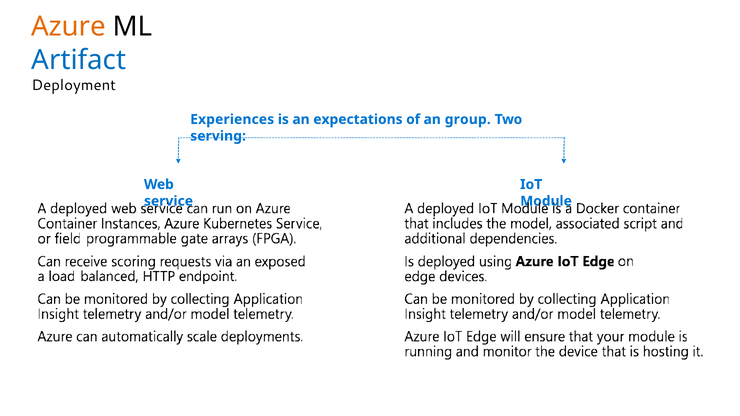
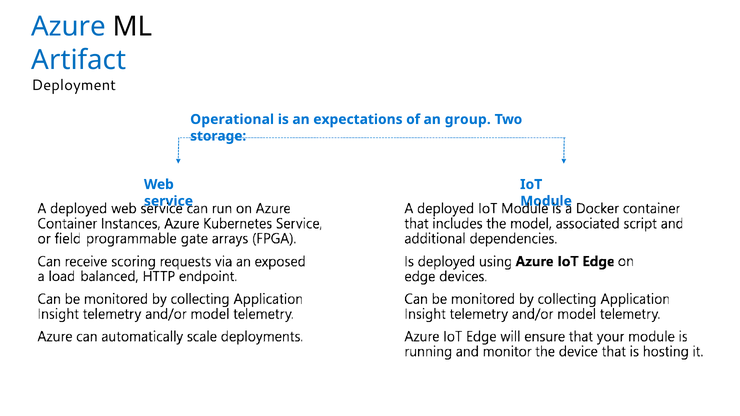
Azure colour: orange -> blue (69, 27)
Experiences: Experiences -> Operational (232, 119)
serving: serving -> storage (218, 136)
